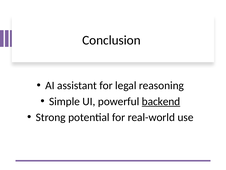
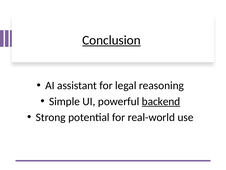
Conclusion underline: none -> present (111, 40)
